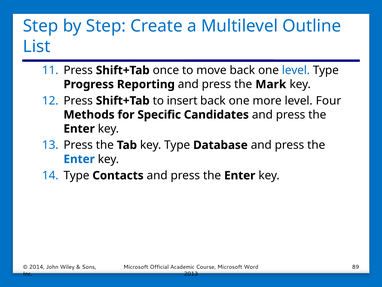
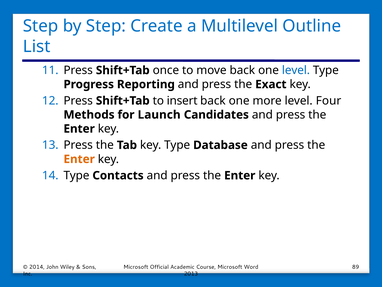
Mark: Mark -> Exact (271, 84)
Specific: Specific -> Launch (159, 115)
Enter colour: blue -> orange (79, 159)
